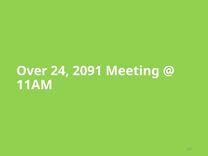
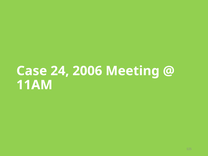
Over: Over -> Case (32, 71)
2091: 2091 -> 2006 (87, 71)
